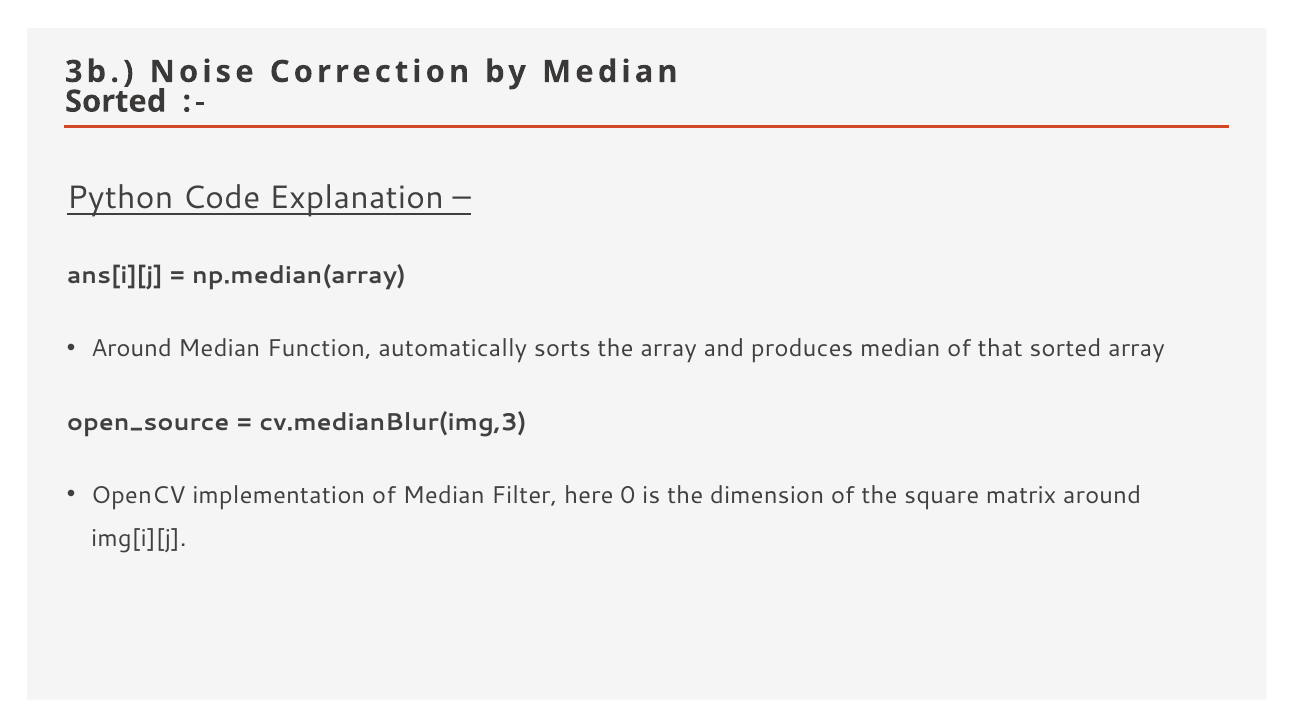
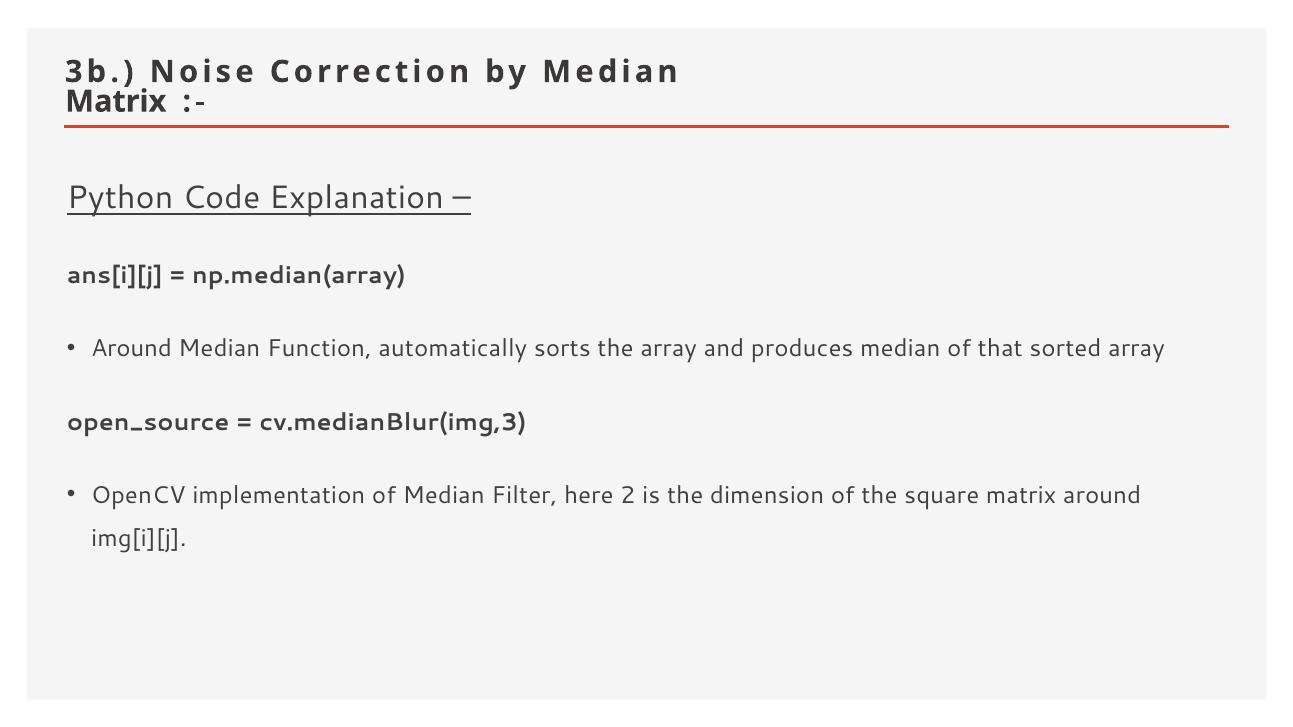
Sorted: Sorted -> Matrix (116, 102)
0: 0 -> 2 (628, 496)
